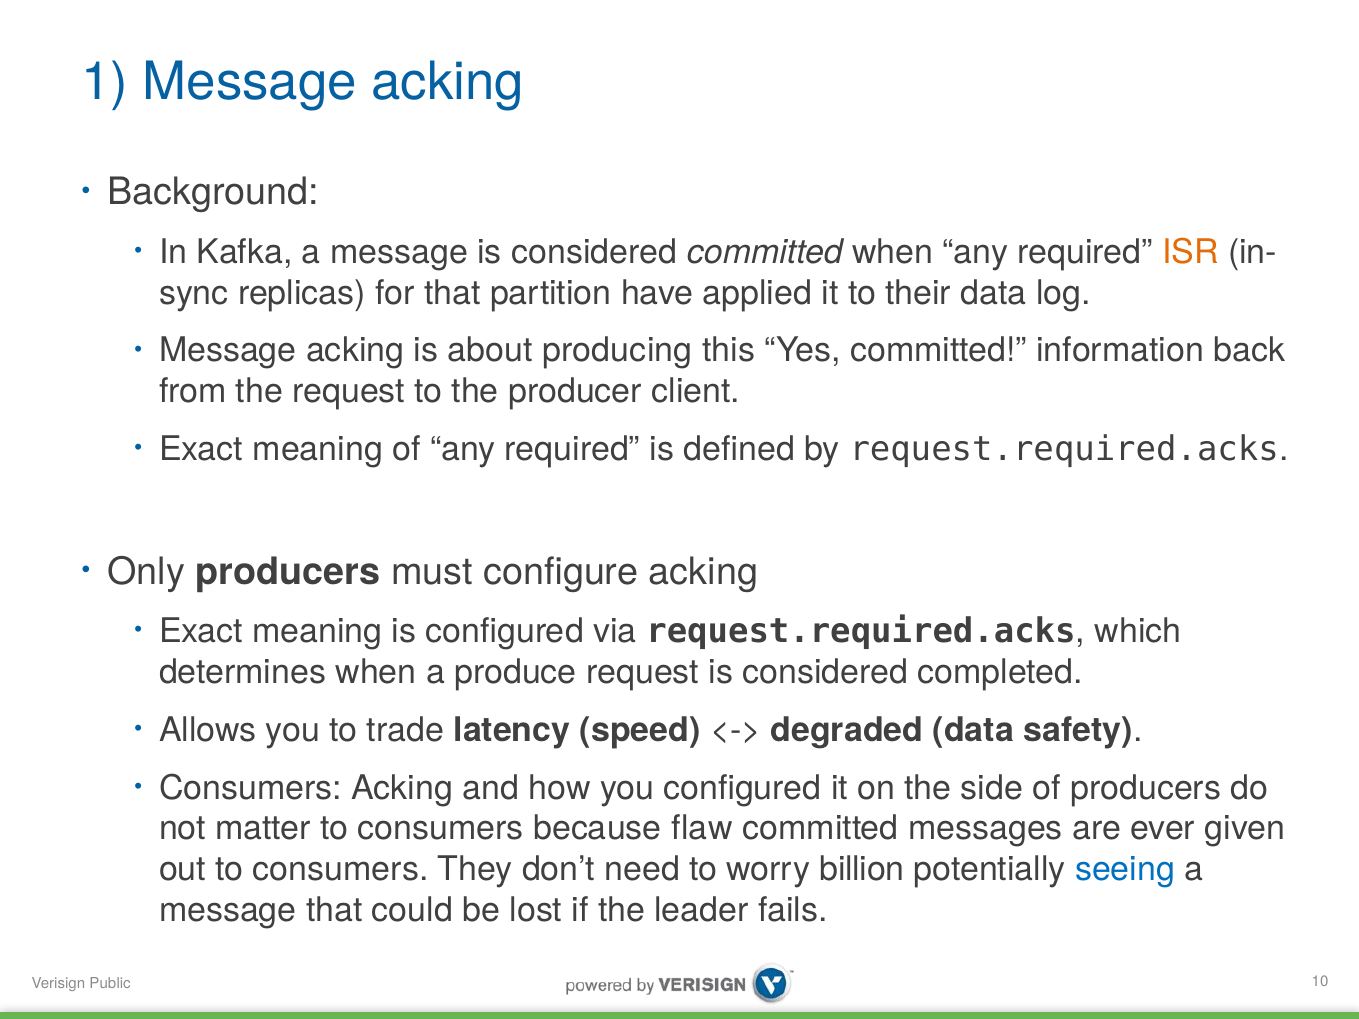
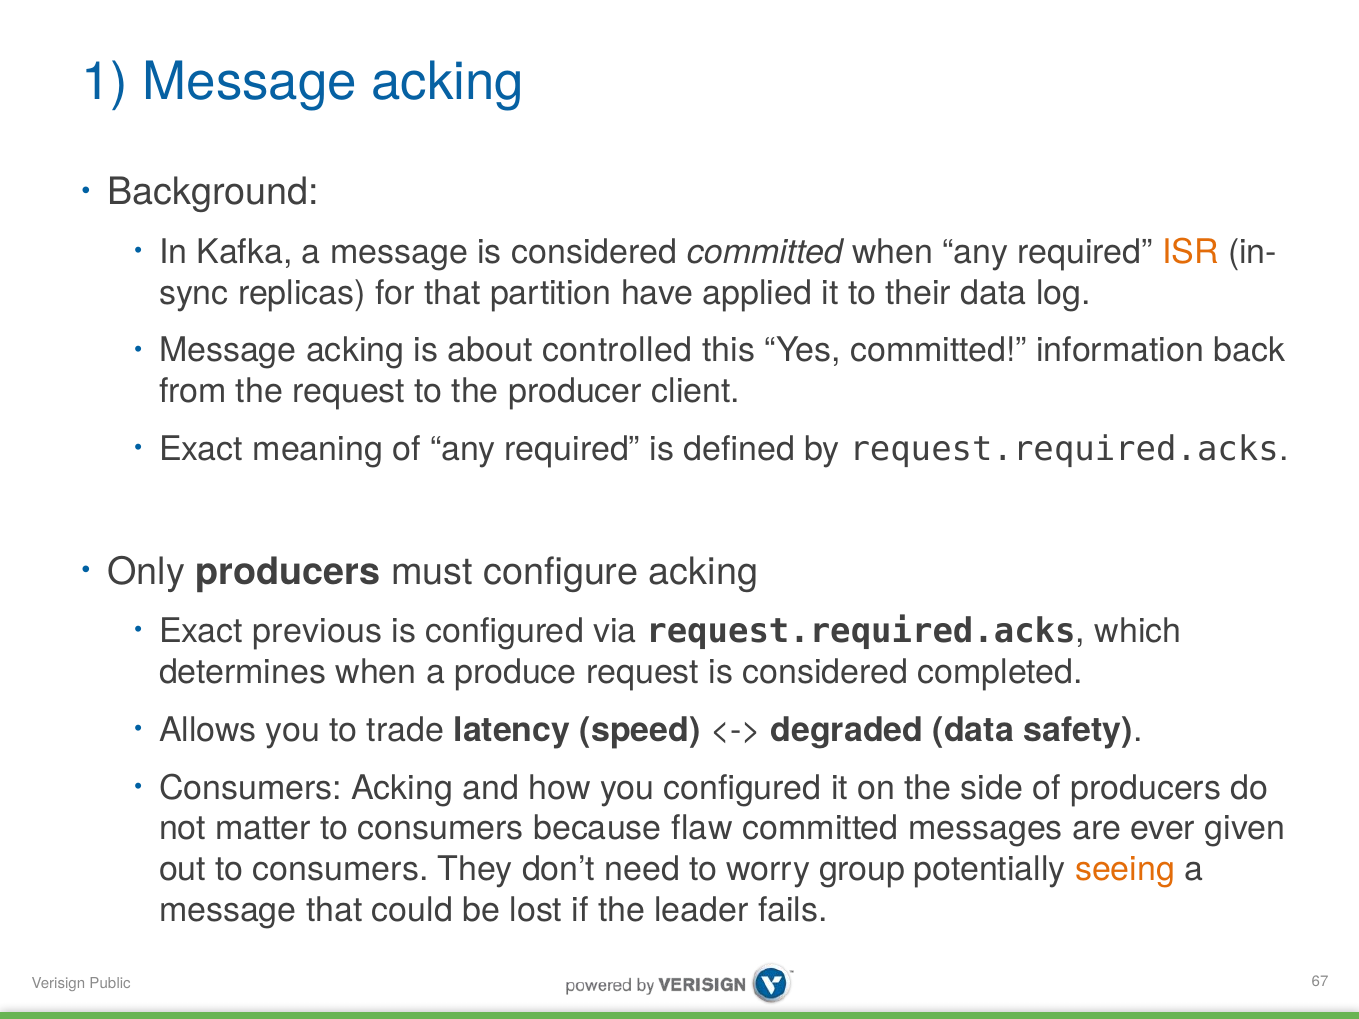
producing: producing -> controlled (617, 351)
meaning: meaning -> previous (317, 632)
billion: billion -> group (862, 870)
seeing colour: blue -> orange (1125, 870)
10: 10 -> 67 (1320, 982)
